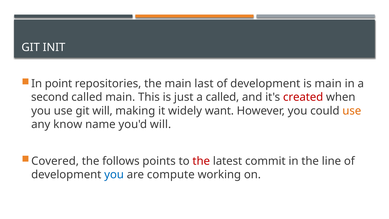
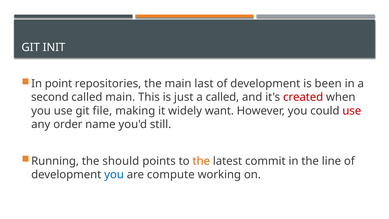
is main: main -> been (328, 84)
git will: will -> file (102, 111)
use colour: orange -> red (352, 111)
know: know -> order (68, 124)
you'd will: will -> still (161, 124)
Covered: Covered -> Running (55, 161)
follows: follows -> should (121, 161)
the colour: red -> orange (201, 161)
